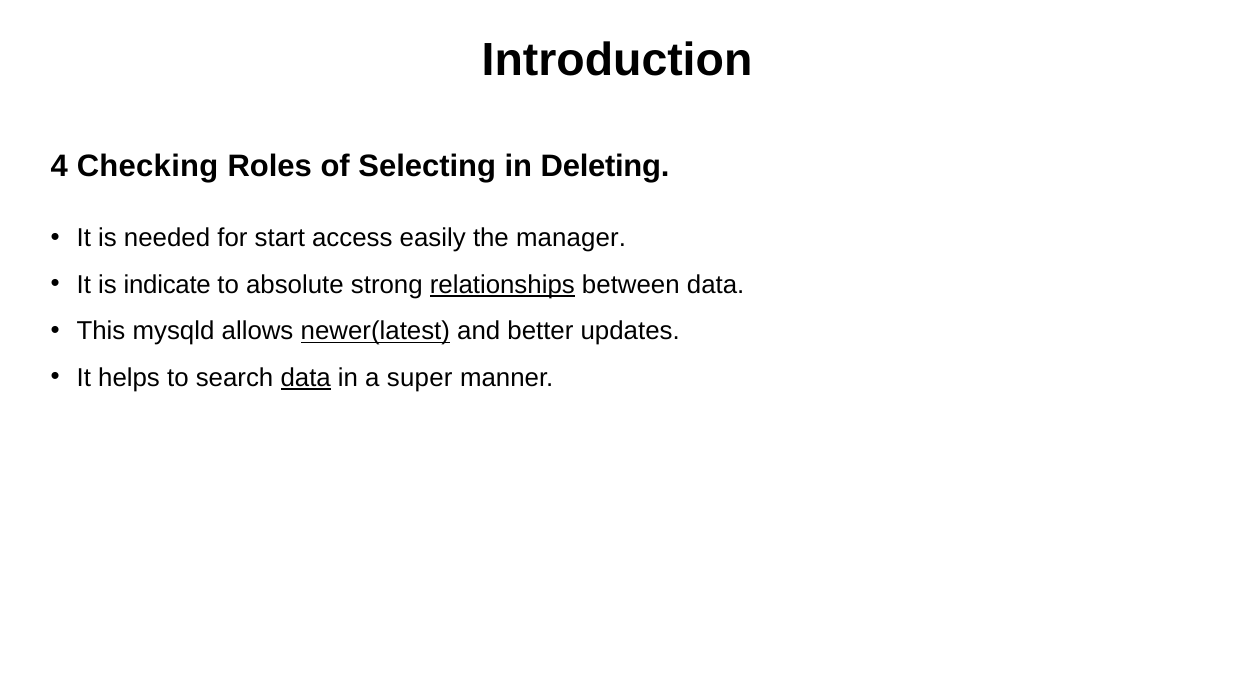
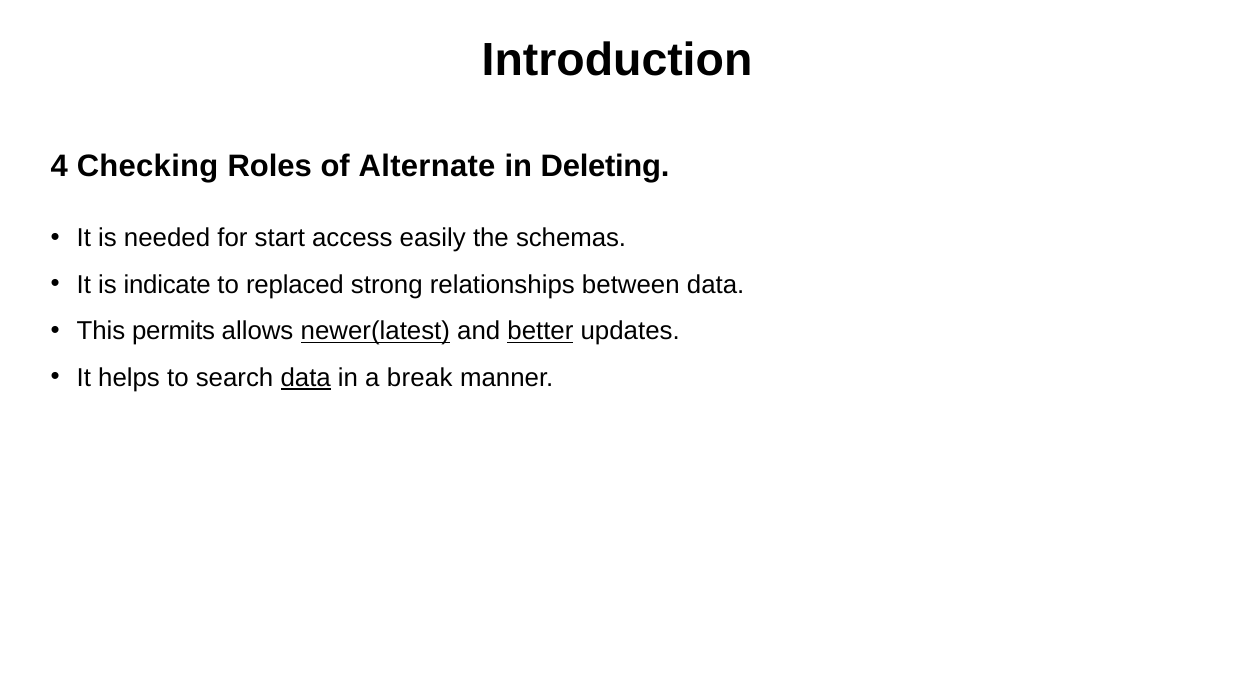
Selecting: Selecting -> Alternate (427, 166)
manager: manager -> schemas (571, 238)
absolute: absolute -> replaced (295, 285)
relationships underline: present -> none (502, 285)
mysqld: mysqld -> permits (174, 331)
better underline: none -> present (540, 331)
super: super -> break (420, 378)
